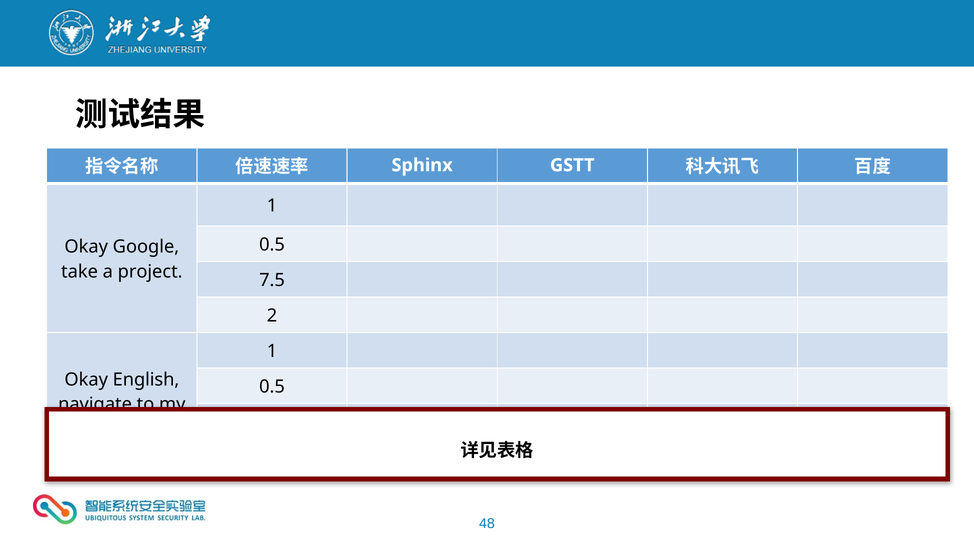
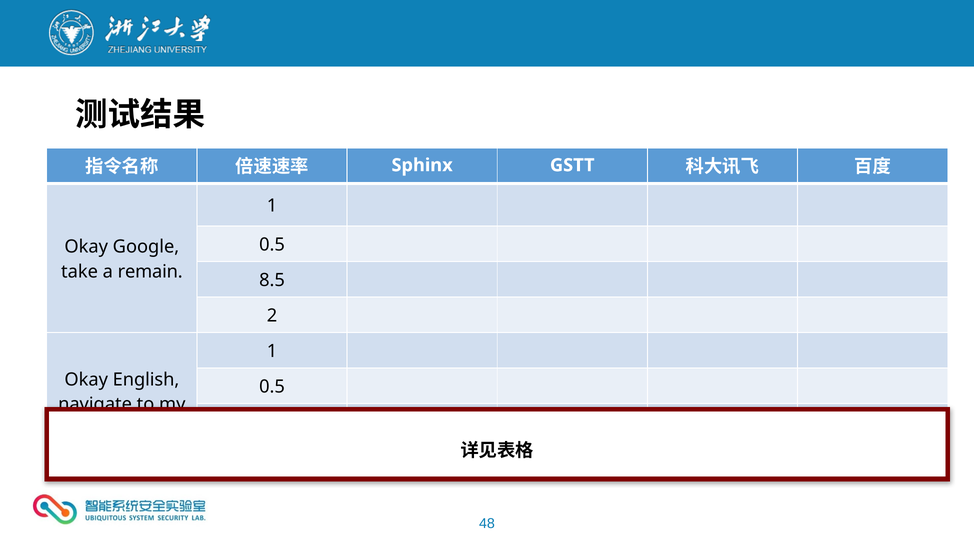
project: project -> remain (150, 271)
7.5: 7.5 -> 8.5 (272, 280)
